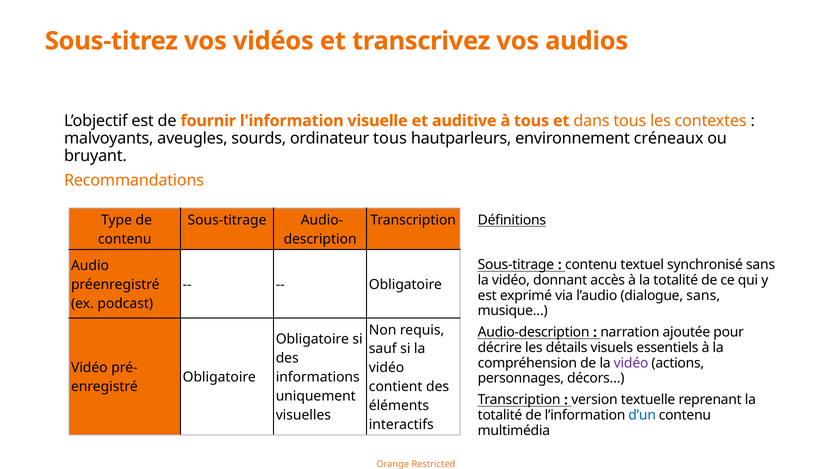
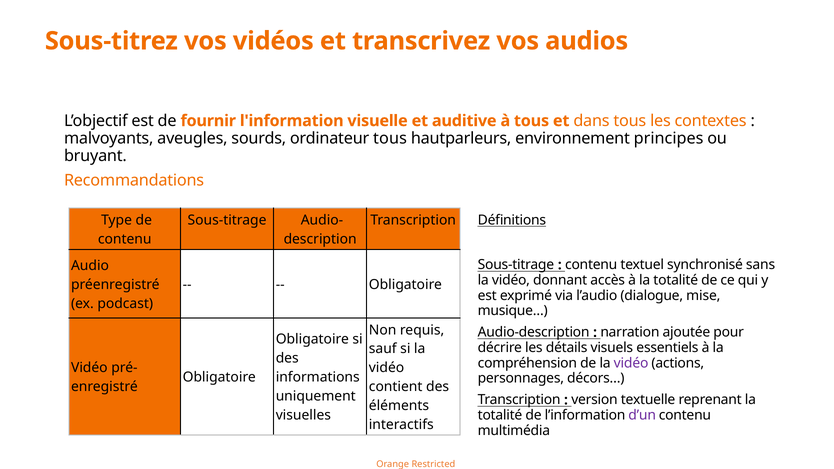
créneaux: créneaux -> principes (669, 138)
dialogue sans: sans -> mise (703, 296)
d’un colour: blue -> purple (642, 415)
